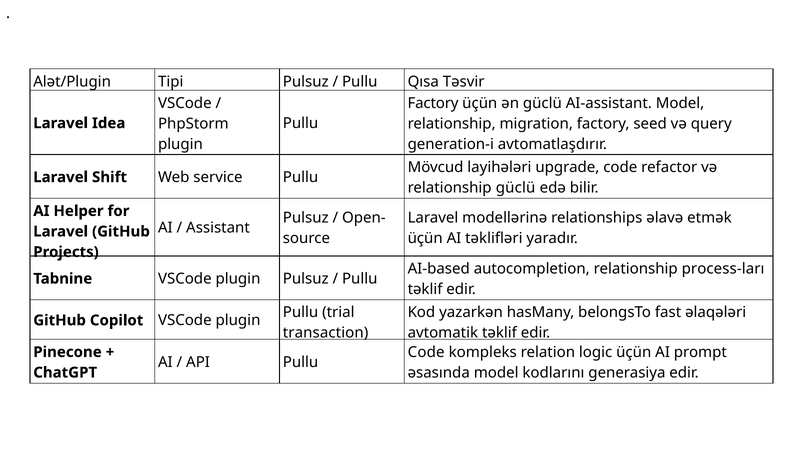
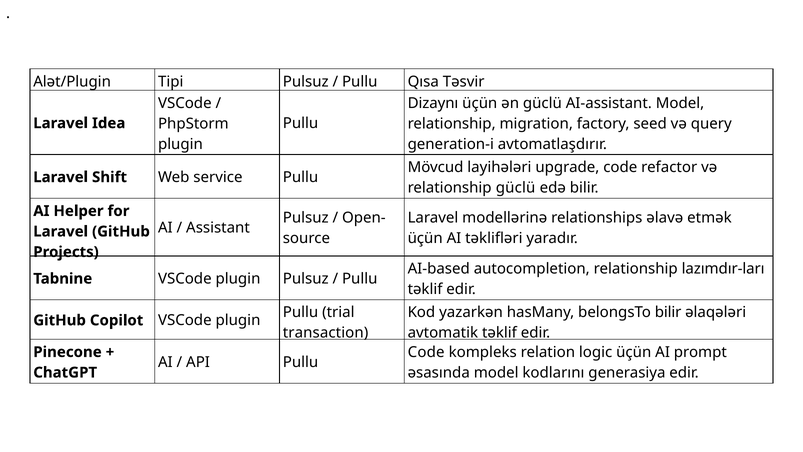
Factory: Factory -> Dizaynı (433, 103)
process-ları: process-ları -> lazımdır-ları (723, 268)
belongsTo fast: fast -> bilir (668, 312)
